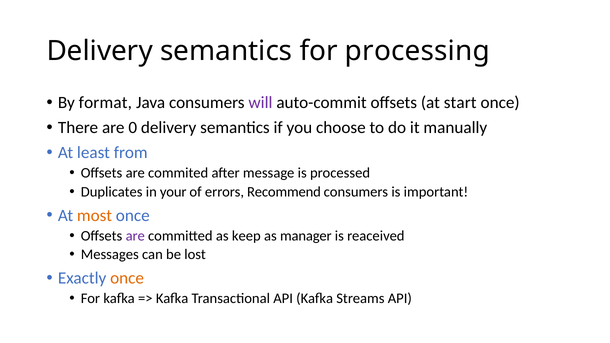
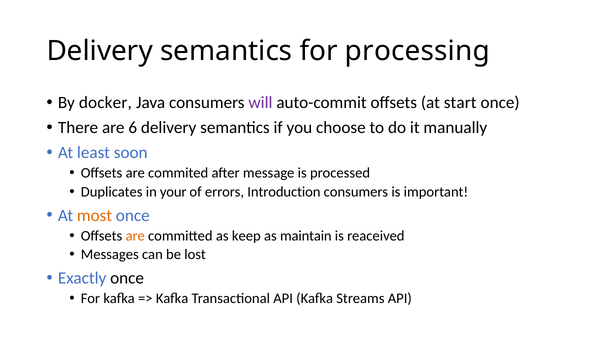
format: format -> docker (105, 103)
0: 0 -> 6 (133, 128)
from: from -> soon (131, 153)
Recommend: Recommend -> Introduction (284, 192)
are colour: purple -> orange (135, 236)
manager: manager -> maintain (306, 236)
once colour: orange -> black (127, 278)
